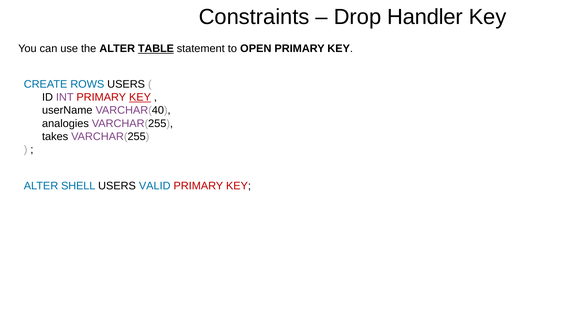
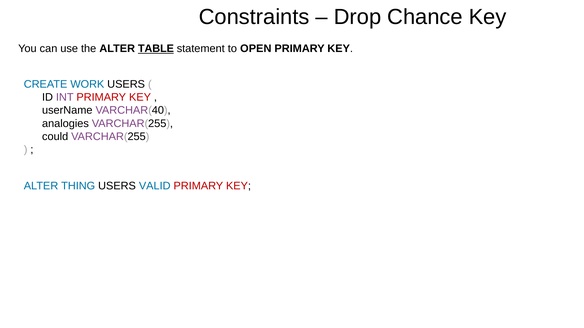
Handler: Handler -> Chance (425, 17)
ROWS: ROWS -> WORK (87, 84)
KEY underline: present -> none (140, 97)
takes: takes -> could (55, 137)
SHELL: SHELL -> THING (78, 186)
